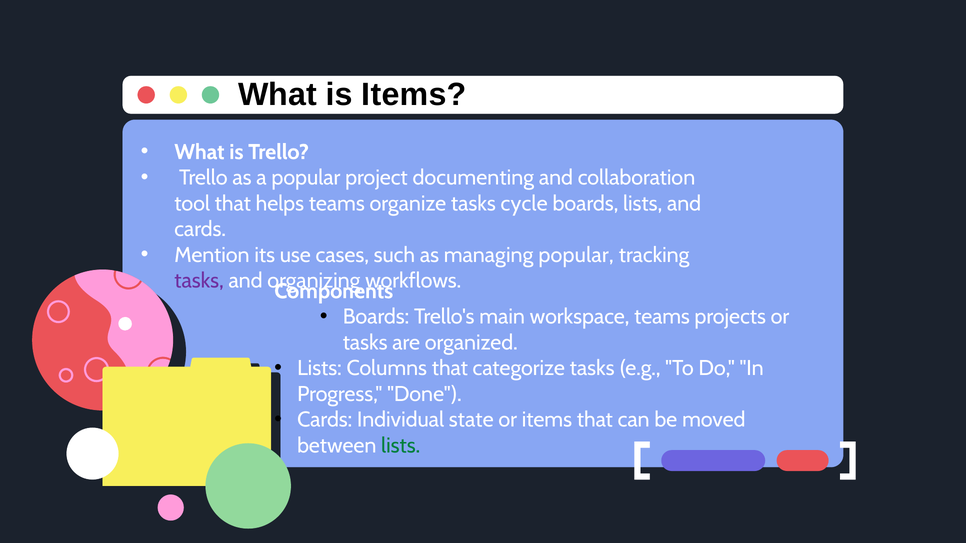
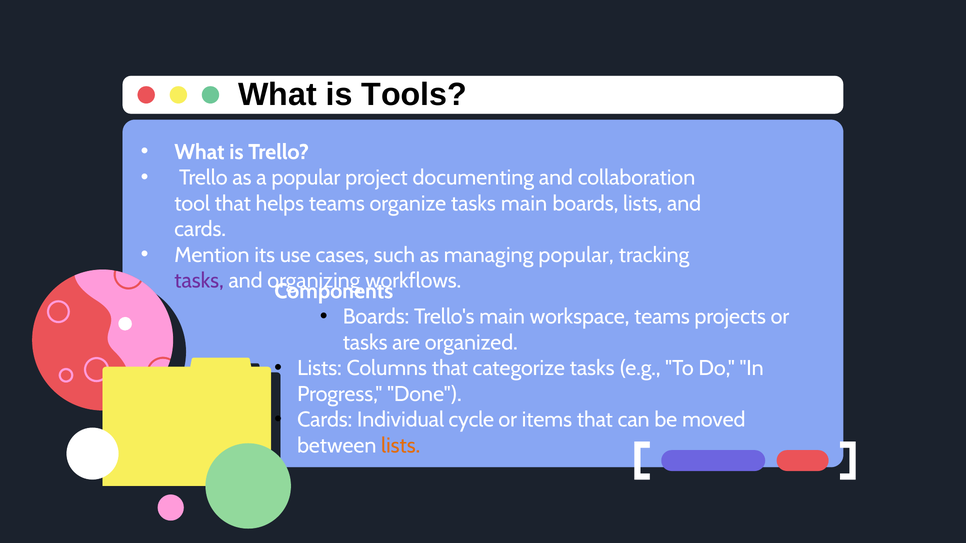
is Items: Items -> Tools (414, 95)
tasks cycle: cycle -> main (524, 204)
state: state -> cycle (471, 420)
lists colour: green -> orange (401, 446)
